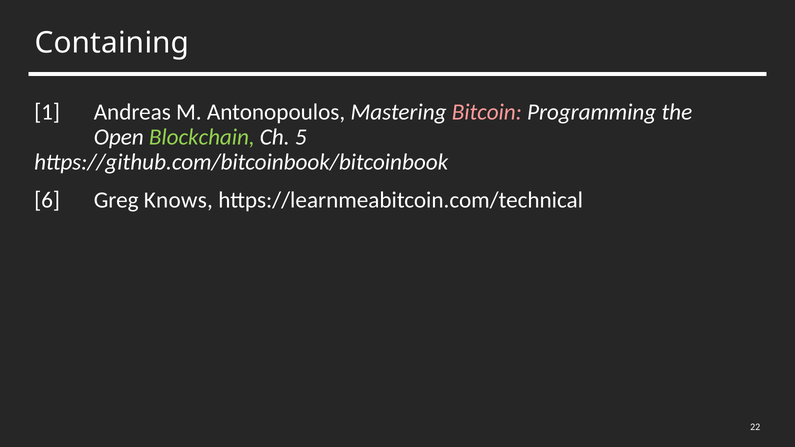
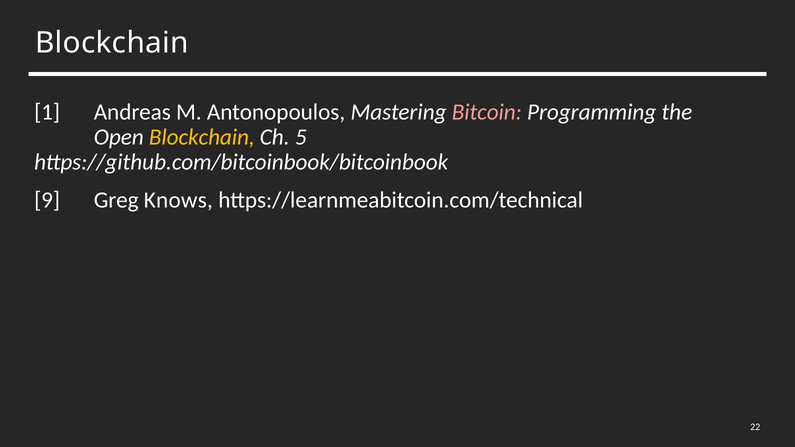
Containing: Containing -> Blockchain (112, 43)
Blockchain colour: light green -> yellow (202, 137)
6: 6 -> 9 (47, 200)
